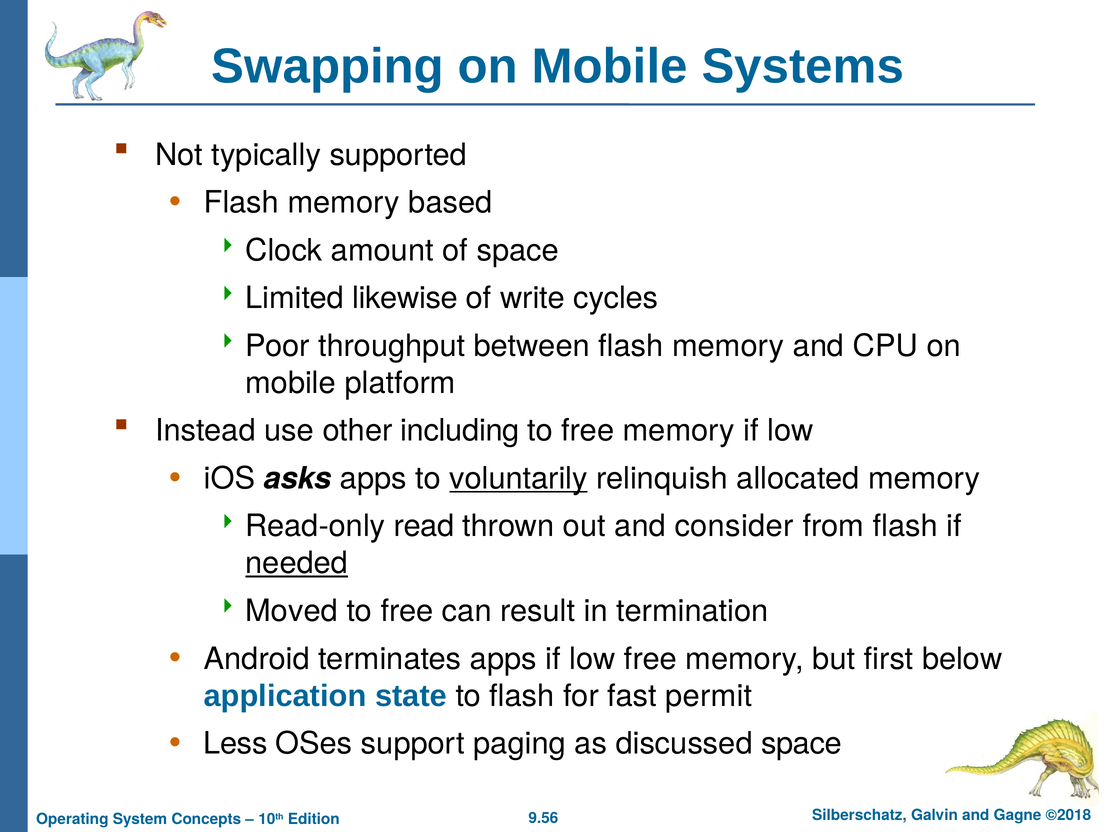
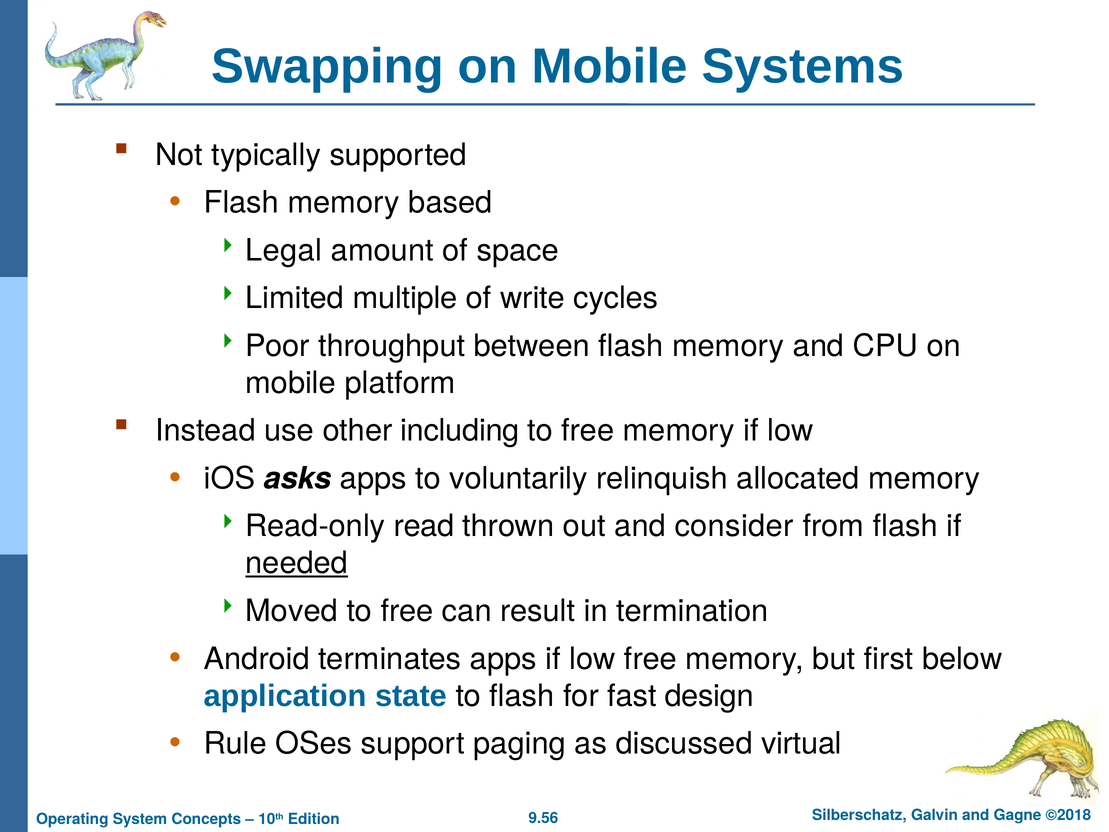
Clock: Clock -> Legal (284, 250)
likewise: likewise -> multiple (405, 298)
voluntarily underline: present -> none (518, 478)
permit: permit -> design (709, 696)
Less: Less -> Rule (235, 743)
discussed space: space -> virtual (802, 743)
